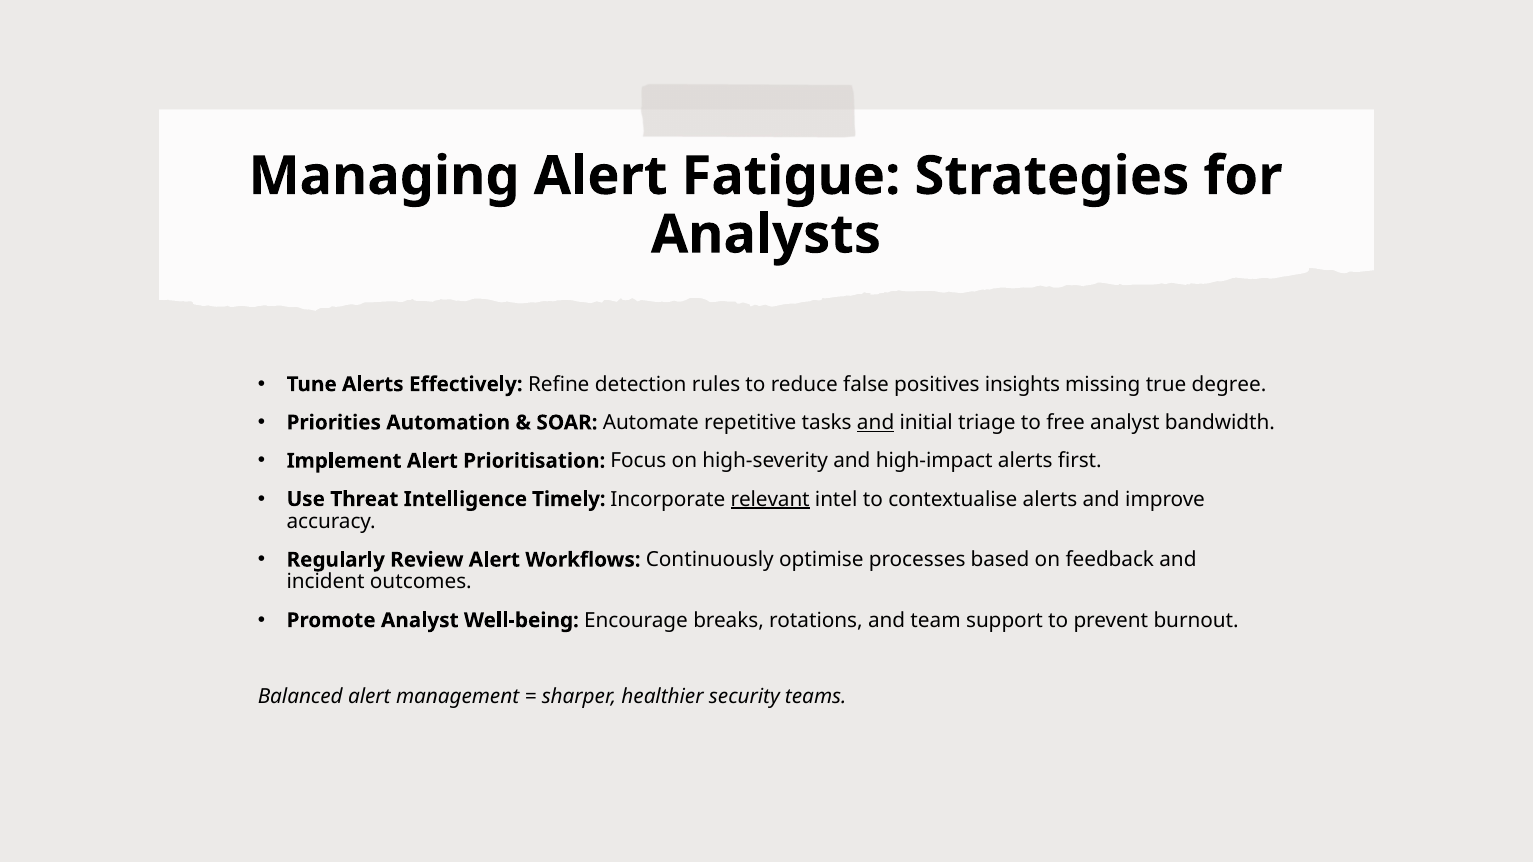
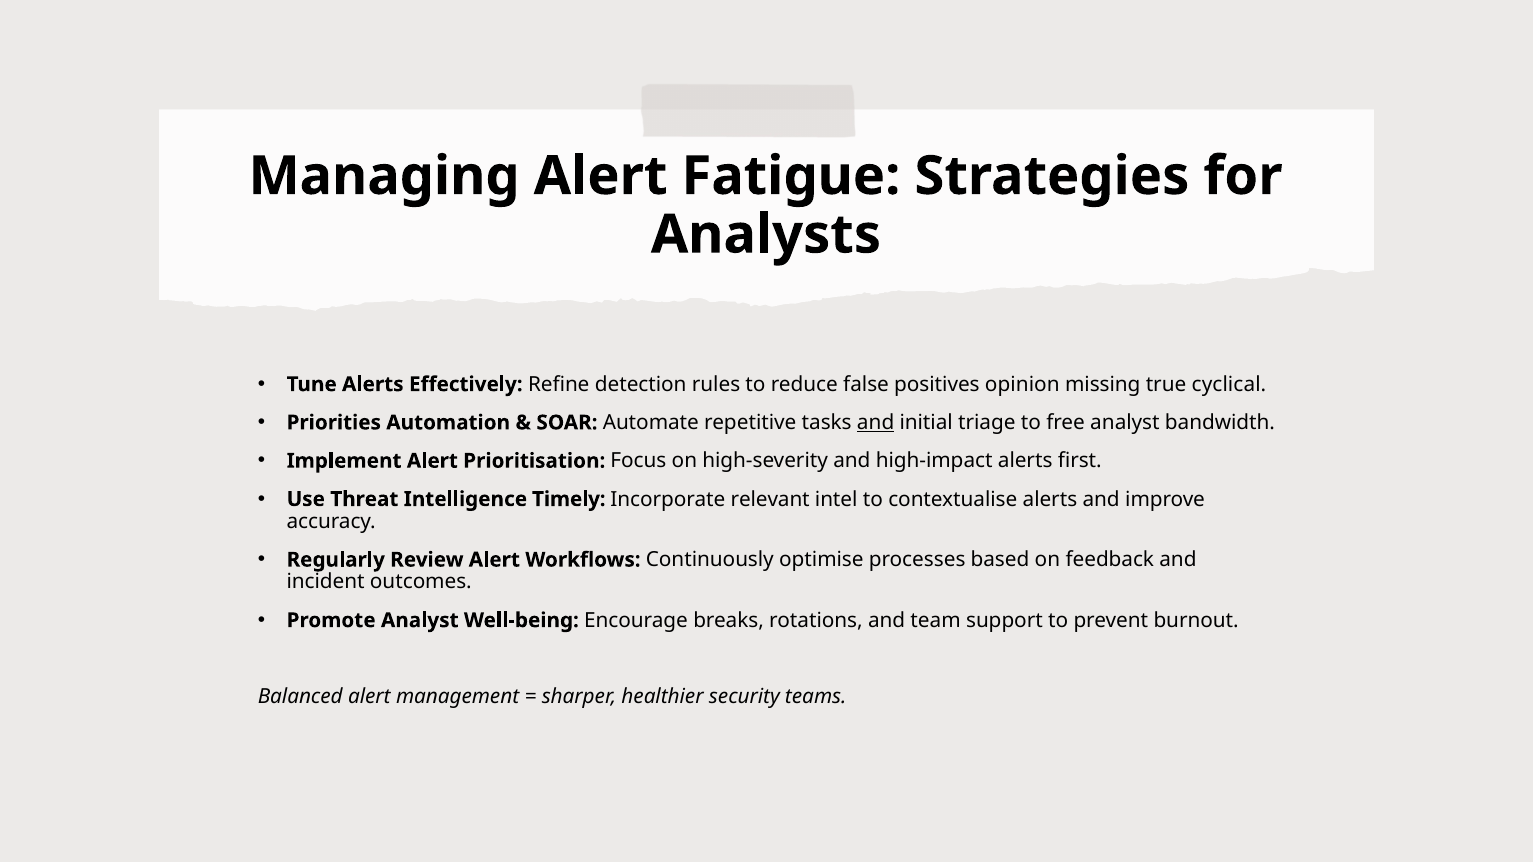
insights: insights -> opinion (1022, 384)
degree: degree -> cyclical (1229, 384)
relevant underline: present -> none (770, 499)
